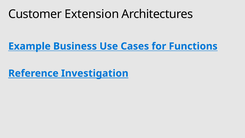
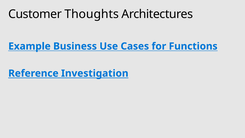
Extension: Extension -> Thoughts (92, 14)
